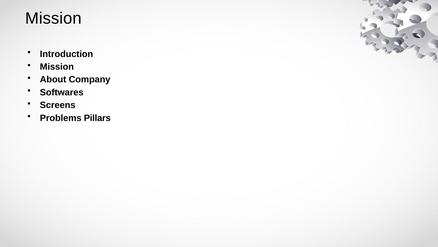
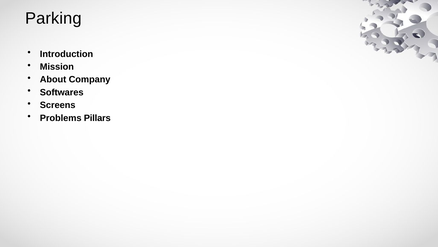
Mission: Mission -> Parking (53, 18)
